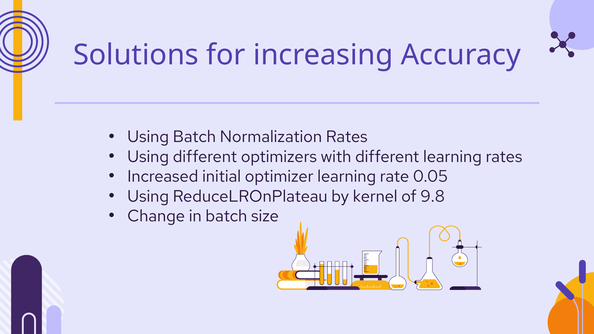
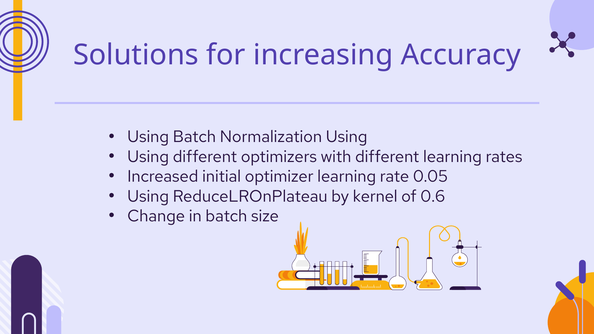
Normalization Rates: Rates -> Using (347, 137)
9.8: 9.8 -> 0.6 (433, 196)
